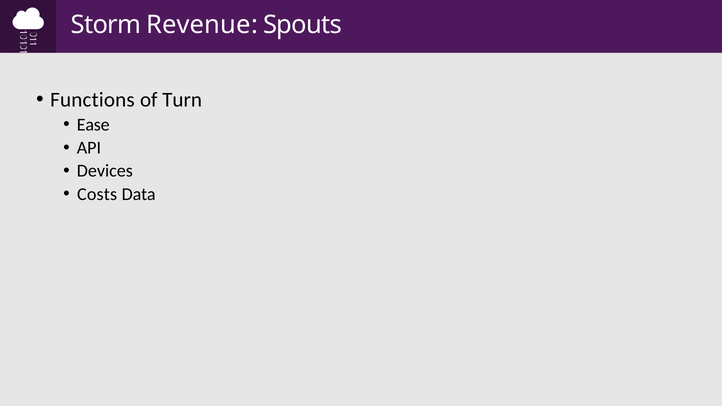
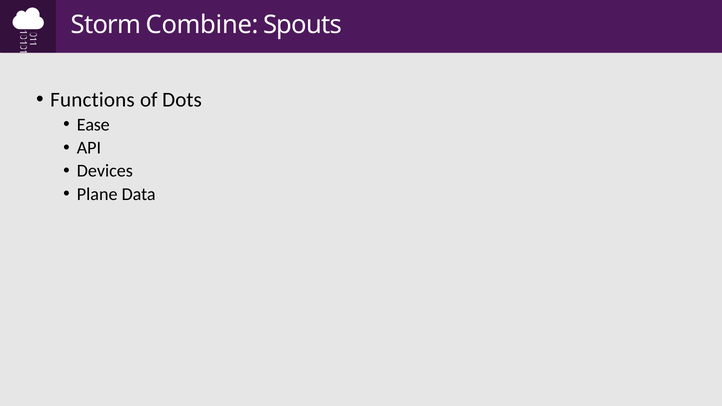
Revenue: Revenue -> Combine (202, 25)
Turn: Turn -> Dots (182, 100)
Costs: Costs -> Plane (97, 194)
